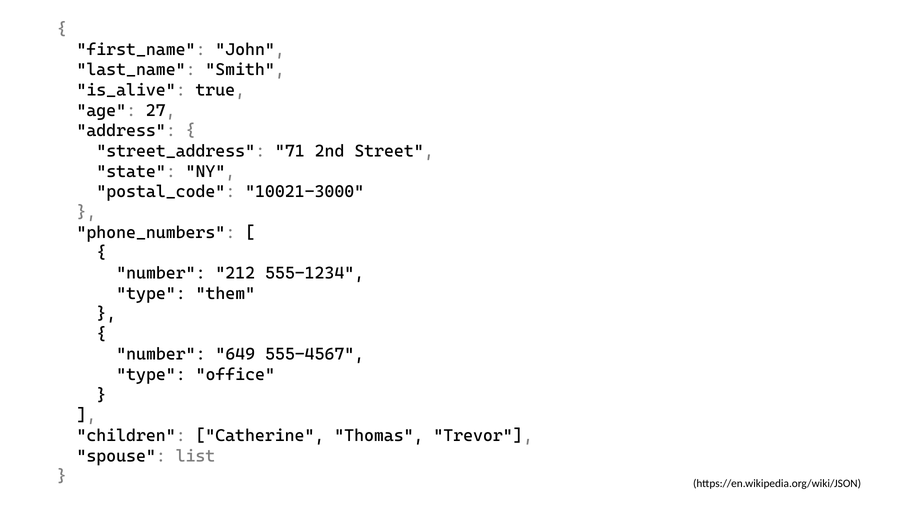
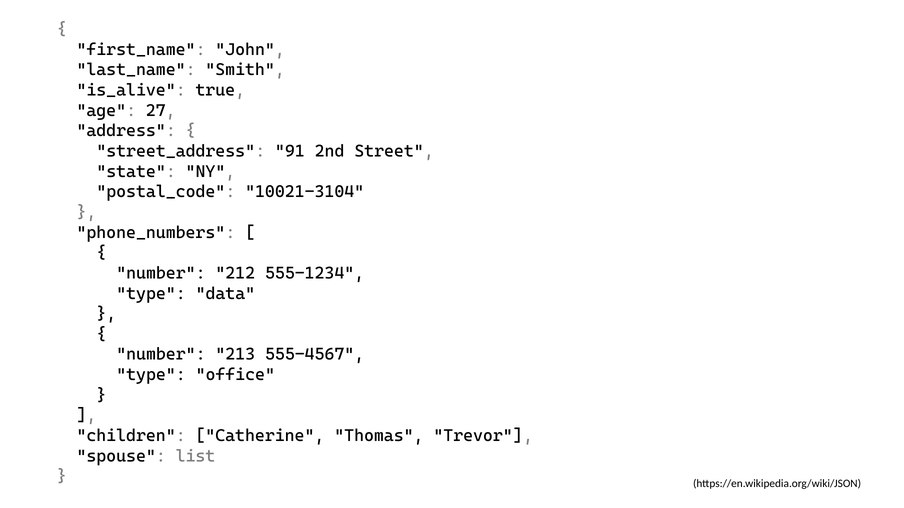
71: 71 -> 91 (290, 151)
10021-3000: 10021-3000 -> 10021-3104 (305, 192)
them: them -> data (225, 294)
649: 649 -> 213 (235, 355)
